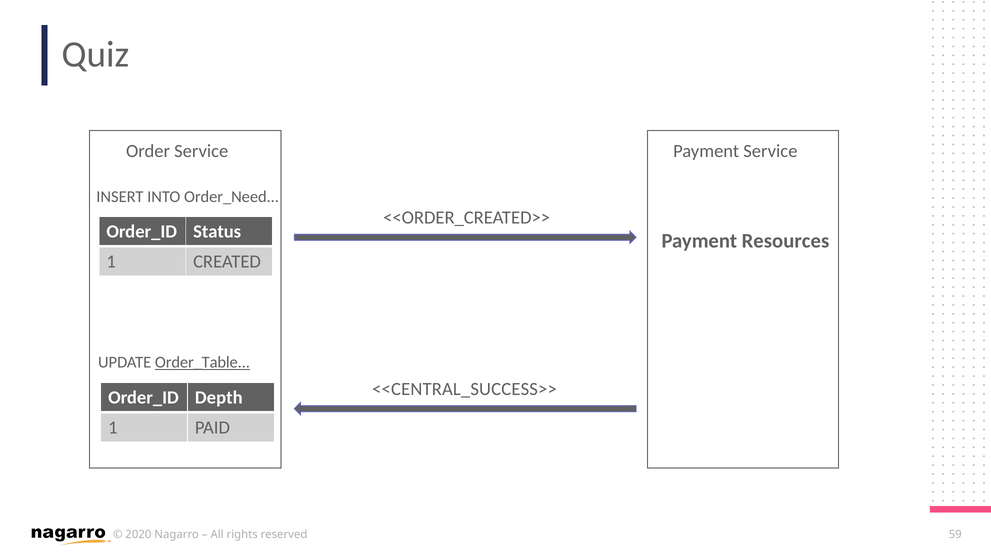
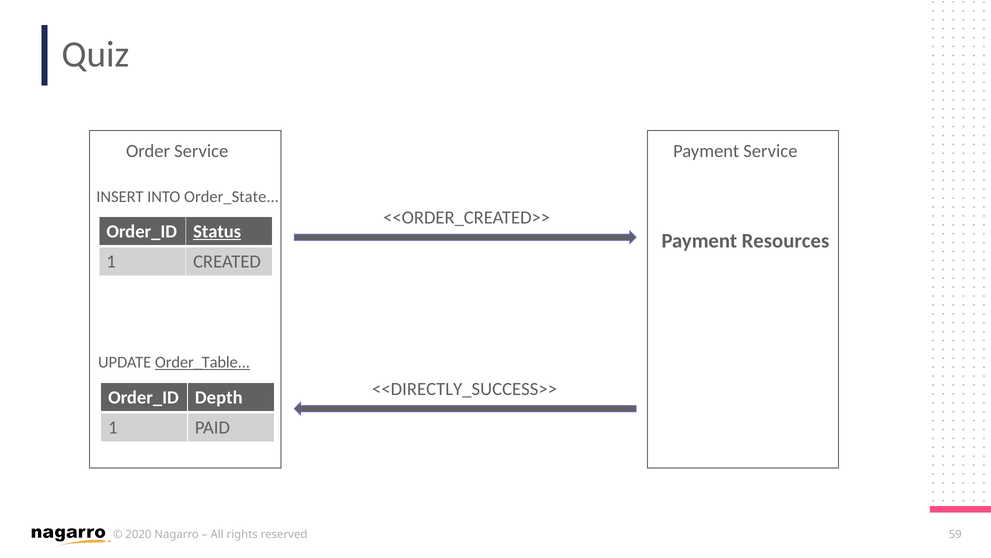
Order_Need: Order_Need -> Order_State (231, 197)
Status underline: none -> present (217, 231)
<<CENTRAL_SUCCESS>>: <<CENTRAL_SUCCESS>> -> <<DIRECTLY_SUCCESS>> (465, 389)
